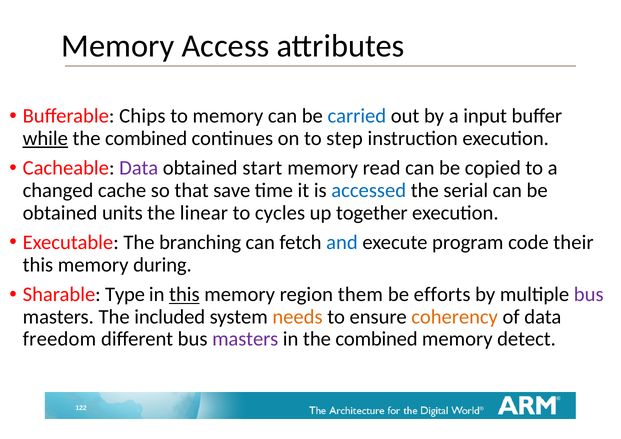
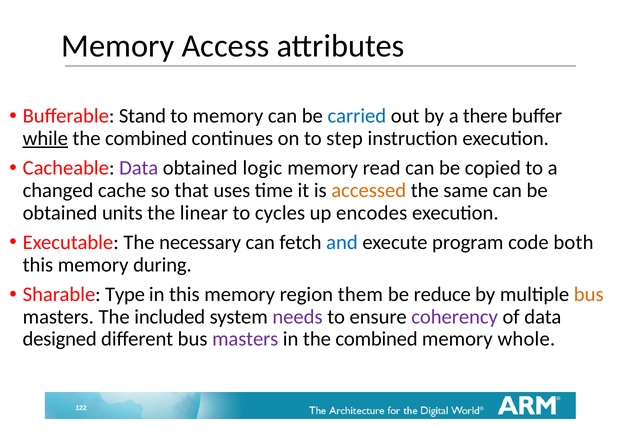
Chips: Chips -> Stand (143, 116)
input: input -> there (485, 116)
start: start -> logic (262, 168)
save: save -> uses (232, 190)
accessed colour: blue -> orange (369, 190)
serial: serial -> same (466, 190)
together: together -> encodes (372, 213)
branching: branching -> necessary (200, 242)
their: their -> both (573, 242)
this underline: present -> none (184, 294)
efforts: efforts -> reduce (442, 294)
bus colour: purple -> orange (589, 294)
needs colour: orange -> purple (298, 317)
coherency colour: orange -> purple (455, 317)
freedom: freedom -> designed (60, 339)
detect: detect -> whole (526, 339)
